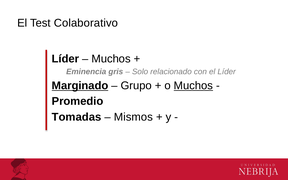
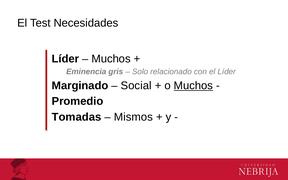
Colaborativo: Colaborativo -> Necesidades (86, 23)
Marginado underline: present -> none (80, 86)
Grupo: Grupo -> Social (136, 86)
